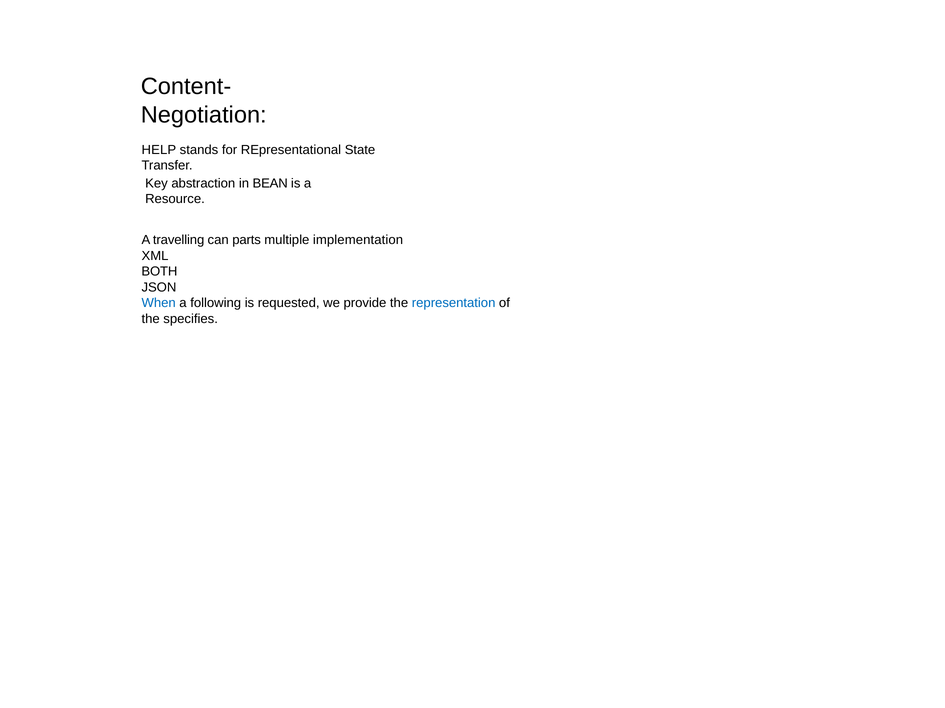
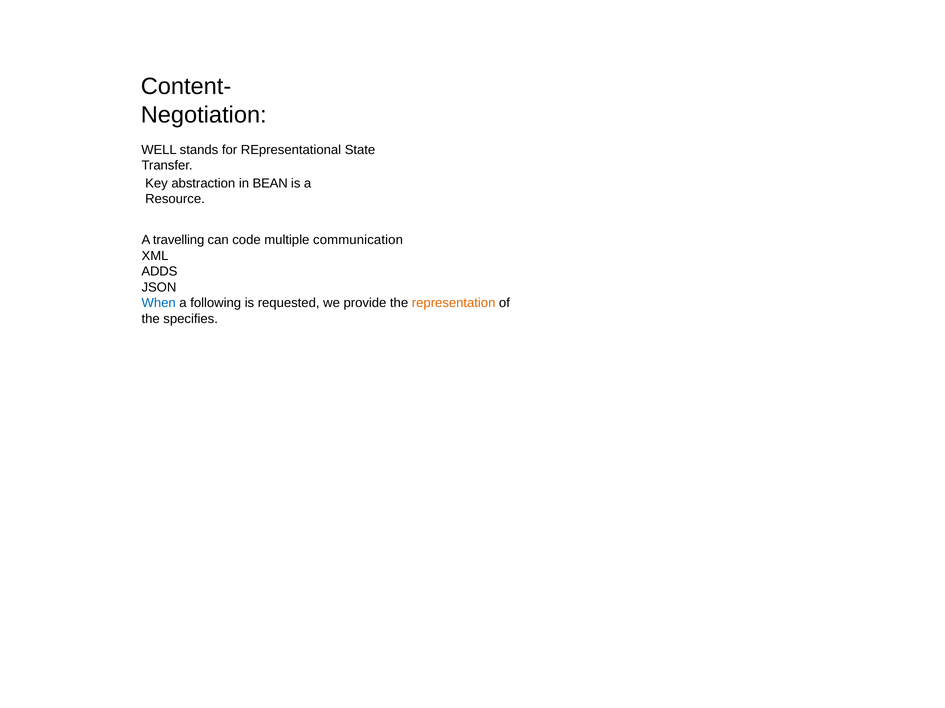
HELP: HELP -> WELL (159, 150)
parts: parts -> code (247, 240)
implementation: implementation -> communication (358, 240)
BOTH: BOTH -> ADDS (159, 272)
representation colour: blue -> orange (454, 303)
